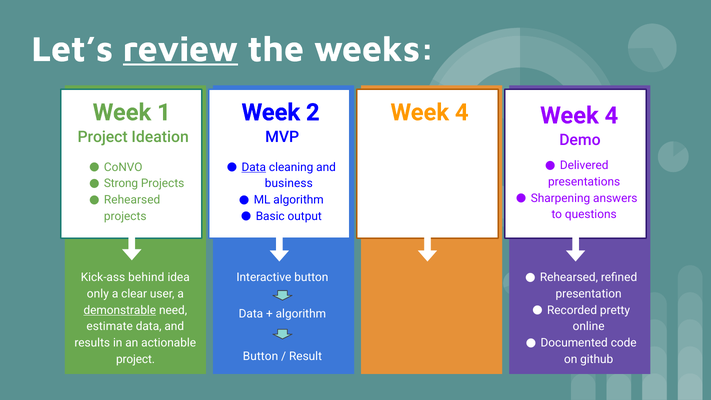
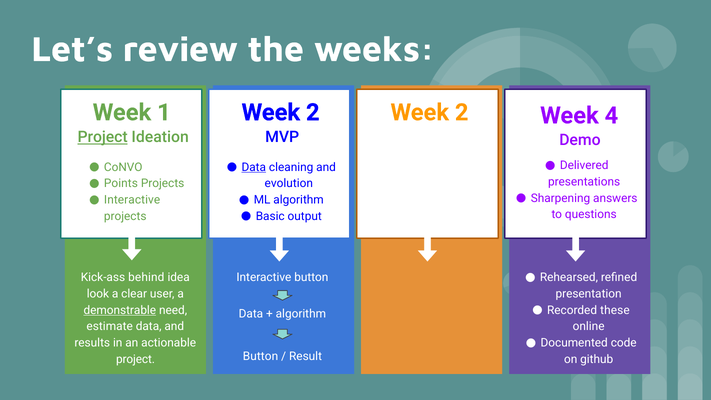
review underline: present -> none (180, 49)
4: 4 -> 2 (462, 112)
Project underline: none -> present (103, 137)
Strong: Strong -> Points (121, 183)
business: business -> evolution (289, 183)
Rehearsed: Rehearsed -> Interactive (132, 200)
only: only -> look (98, 294)
pretty: pretty -> these (615, 310)
